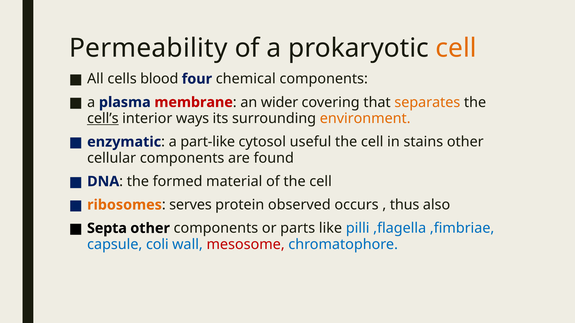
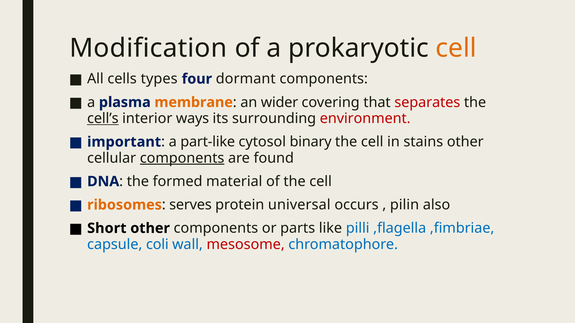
Permeability: Permeability -> Modification (148, 48)
blood: blood -> types (159, 79)
chemical: chemical -> dormant (246, 79)
membrane colour: red -> orange (194, 102)
separates colour: orange -> red (427, 102)
environment colour: orange -> red (365, 119)
enzymatic: enzymatic -> important (124, 142)
useful: useful -> binary (311, 142)
components underline: none -> present (182, 158)
observed: observed -> universal (299, 205)
thus: thus -> pilin (405, 205)
Septa: Septa -> Short (107, 229)
